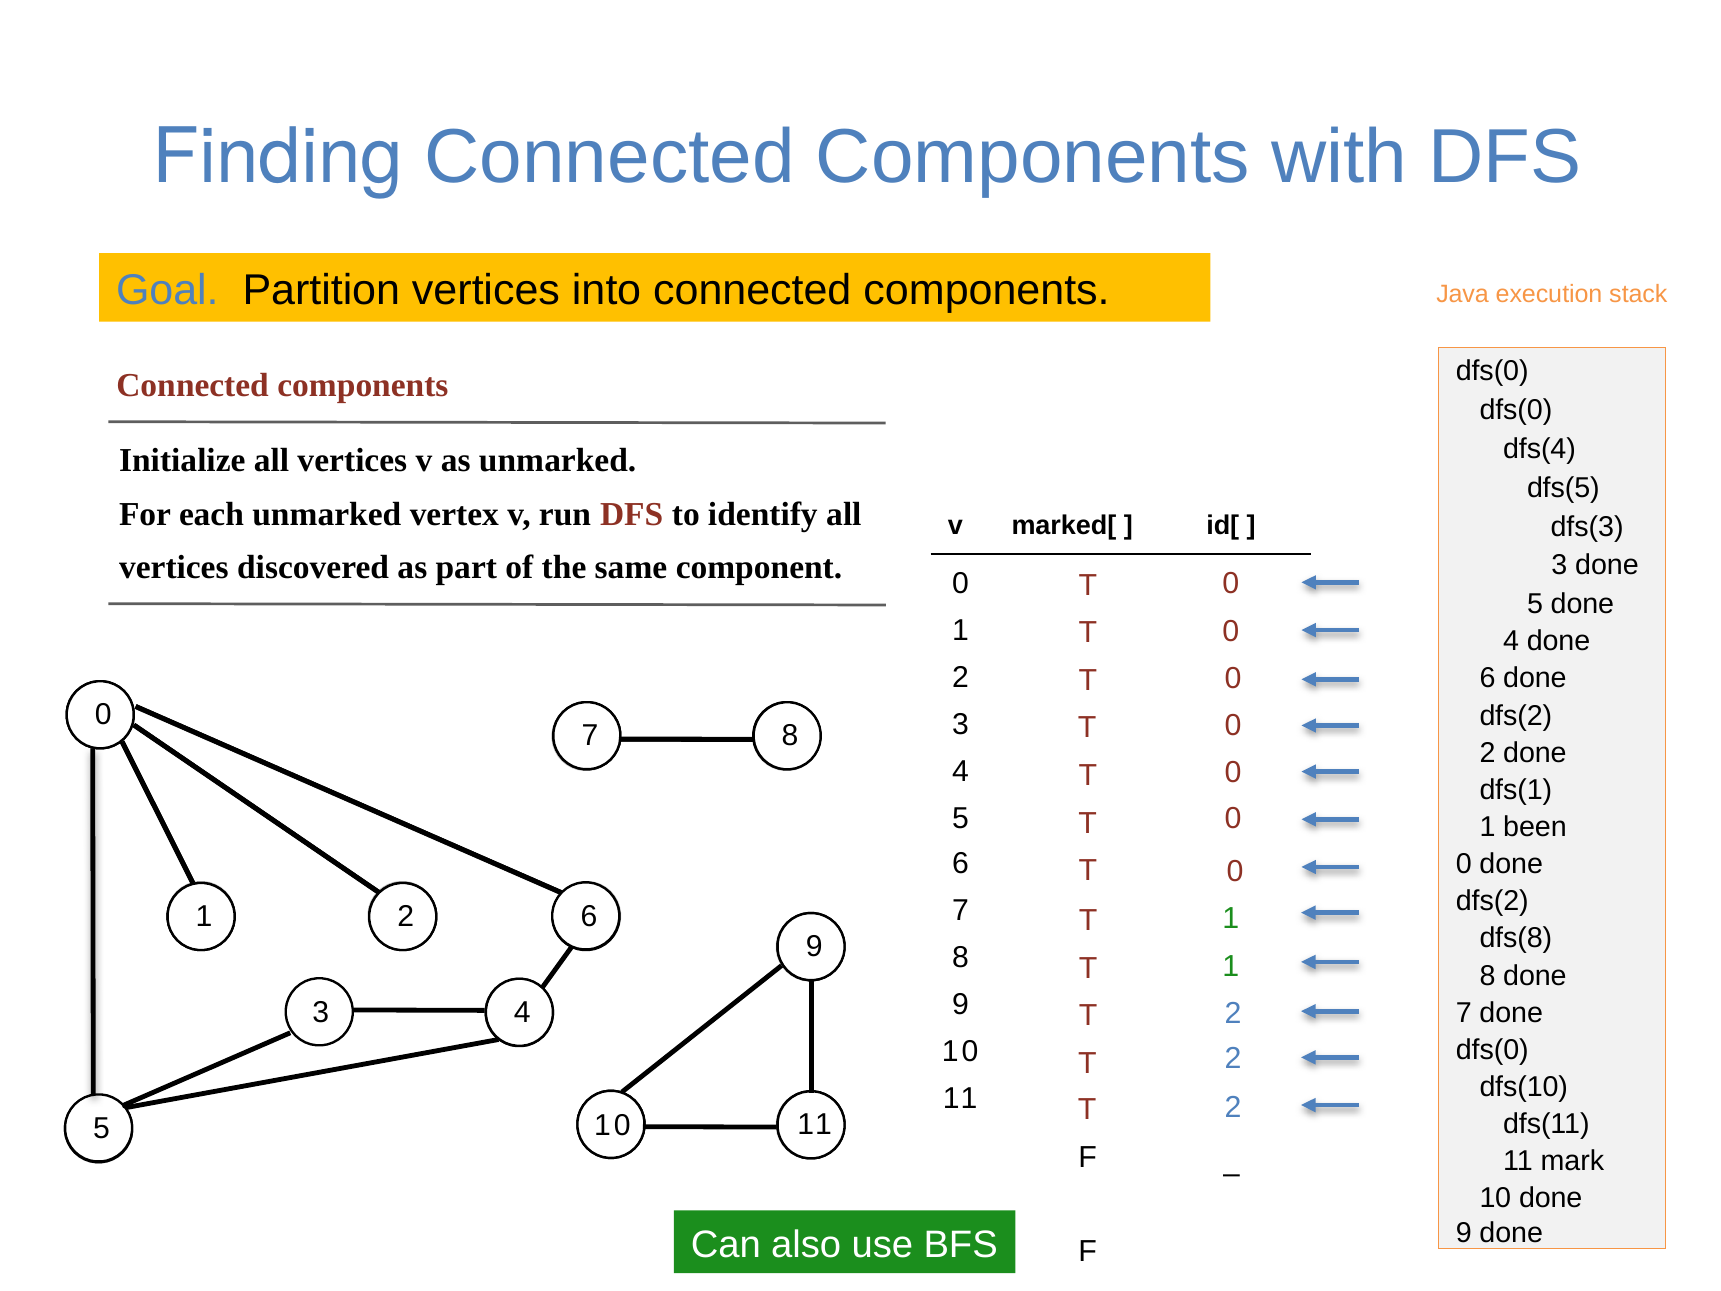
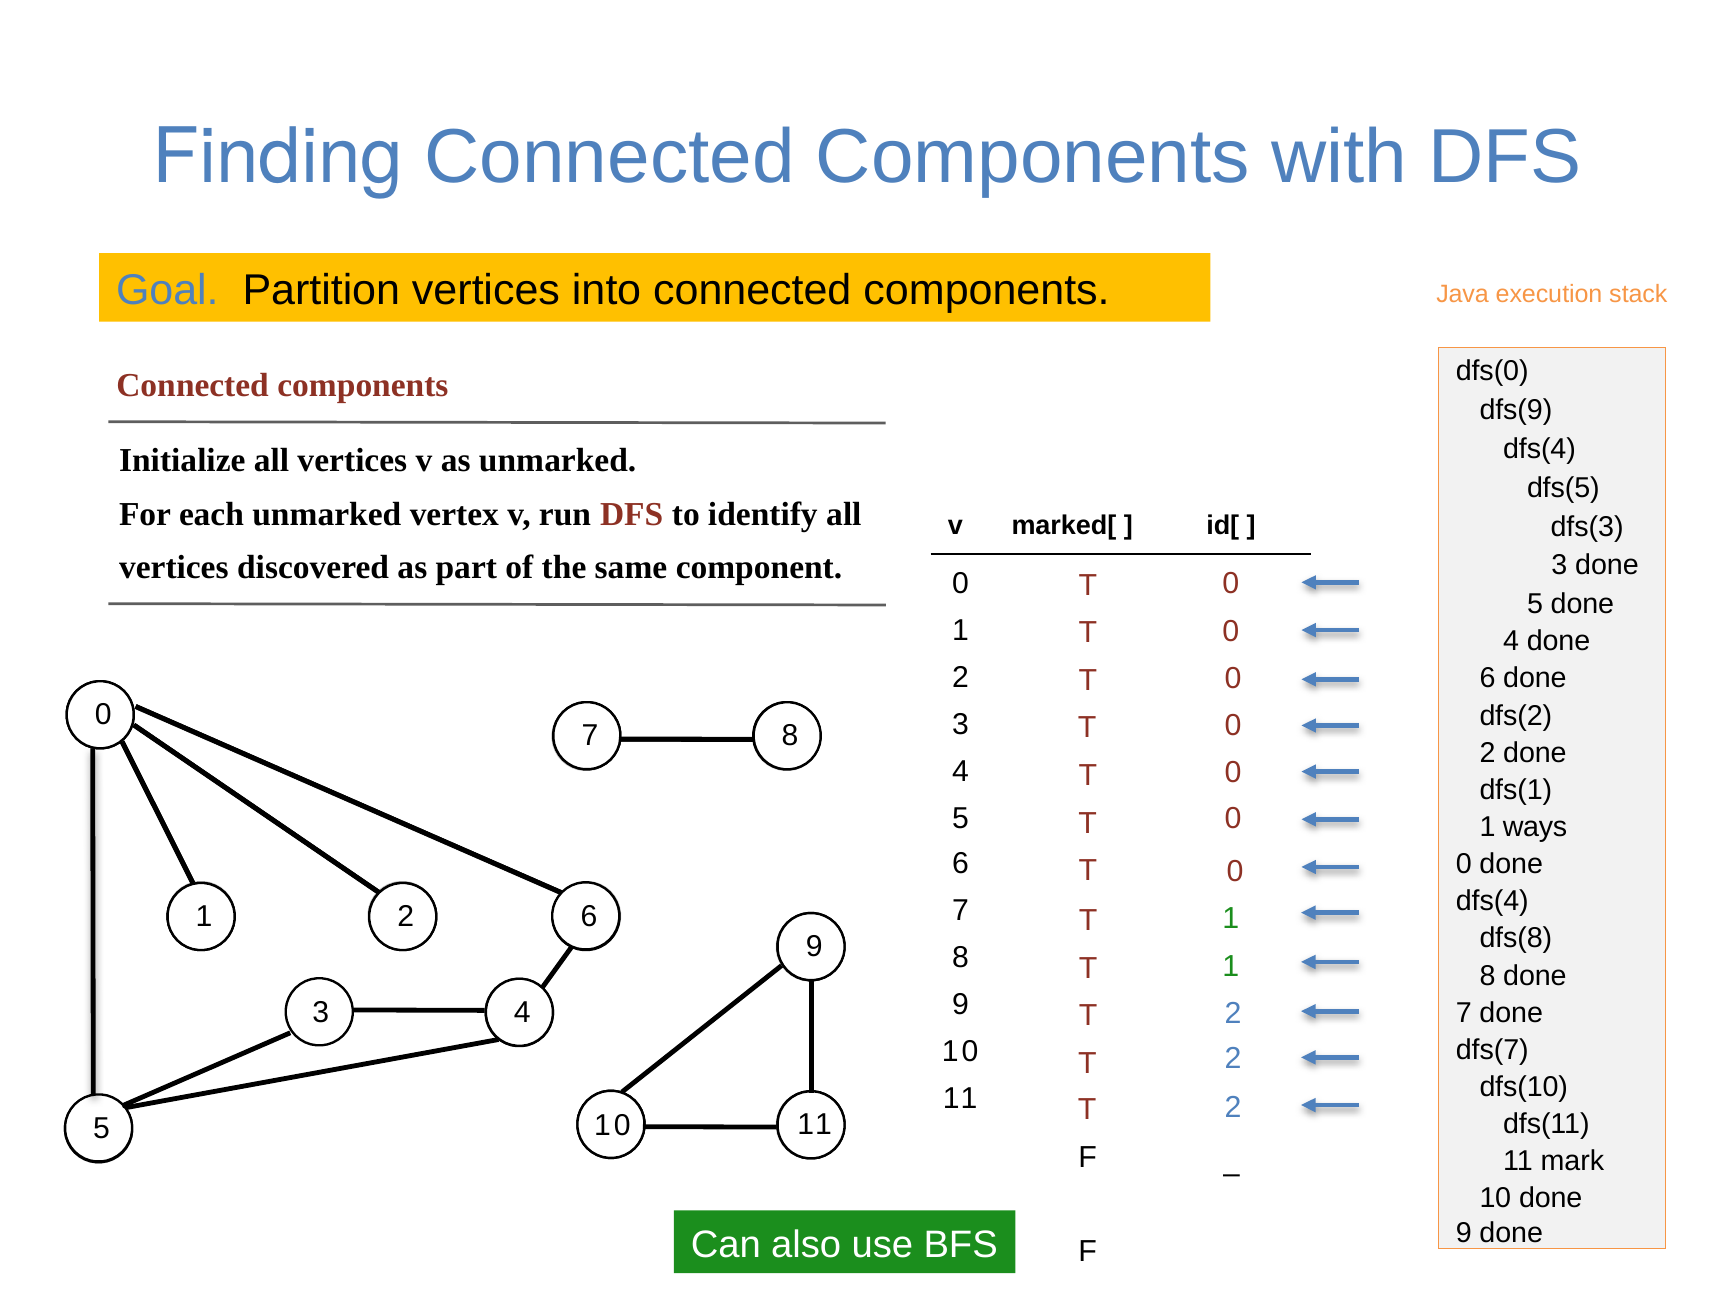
dfs(0: dfs(0 -> dfs(9 (1516, 410)
been: been -> ways (1535, 827)
dfs(2: dfs(2 -> dfs(4 (1492, 901)
dfs(0: dfs(0 -> dfs(7 (1492, 1050)
